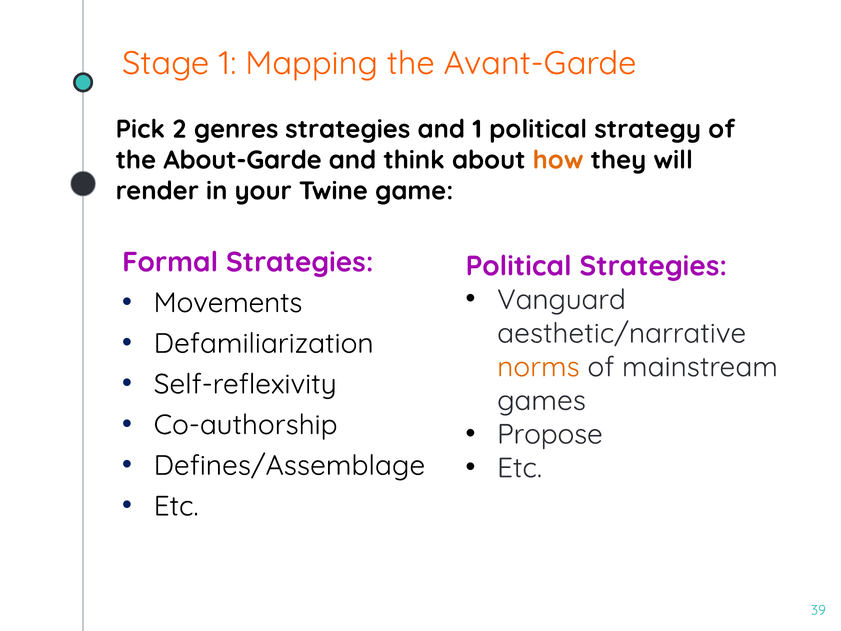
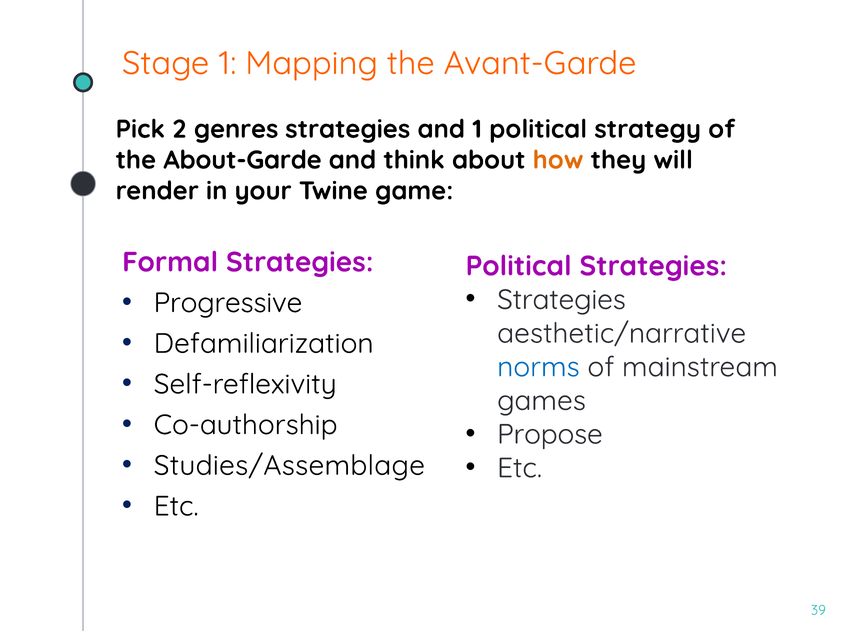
Vanguard: Vanguard -> Strategies (561, 300)
Movements: Movements -> Progressive (228, 303)
norms colour: orange -> blue (538, 367)
Defines/Assemblage: Defines/Assemblage -> Studies/Assemblage (289, 465)
